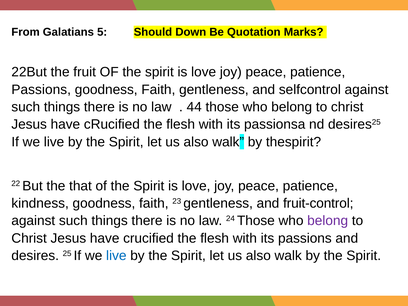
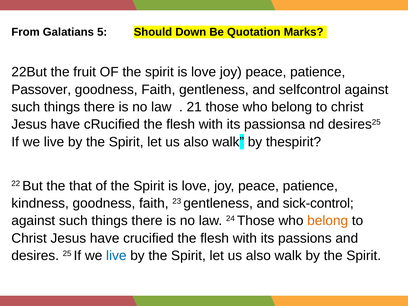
Passions: Passions -> Passover (41, 90)
44: 44 -> 21 (194, 107)
fruit-control: fruit-control -> sick-control (318, 203)
belong colour: purple -> orange (328, 221)
